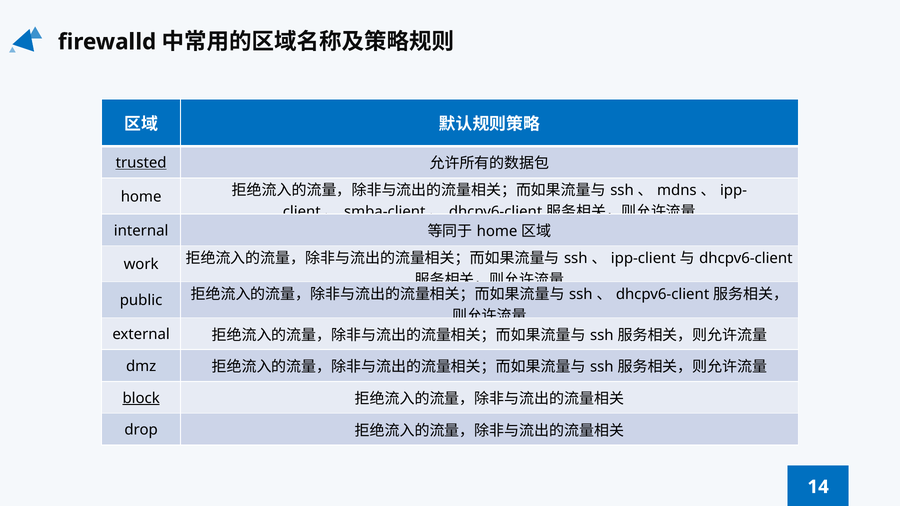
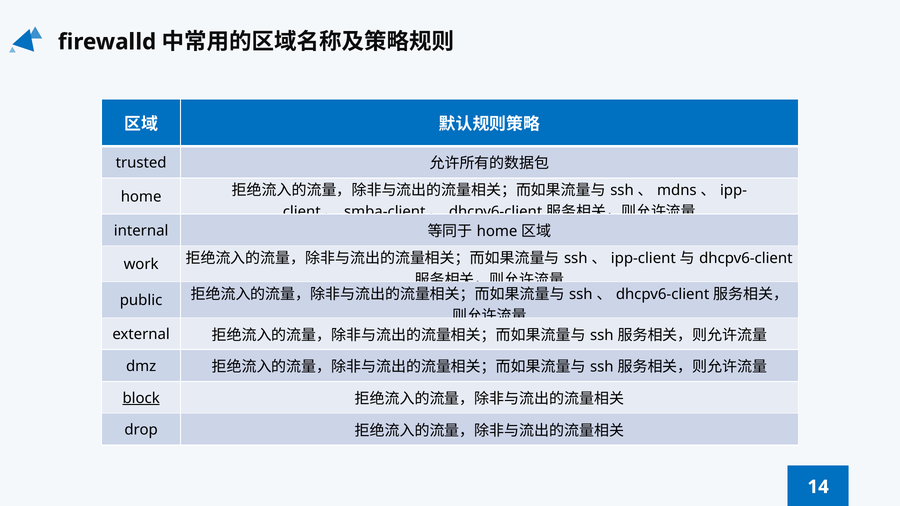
trusted underline: present -> none (141, 163)
